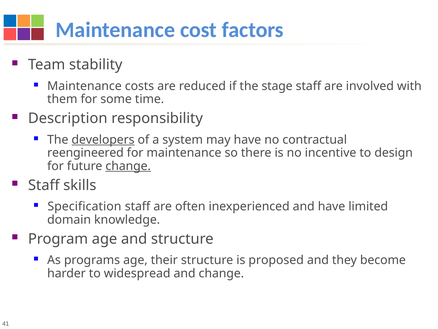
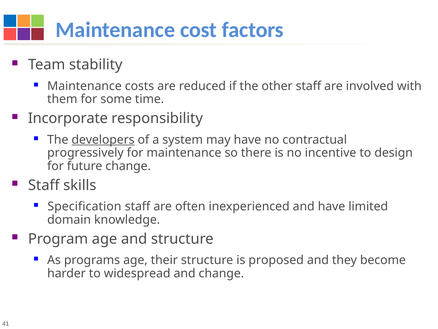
stage: stage -> other (277, 86)
Description: Description -> Incorporate (68, 118)
reengineered: reengineered -> progressively (85, 153)
change underline: present -> none (128, 166)
